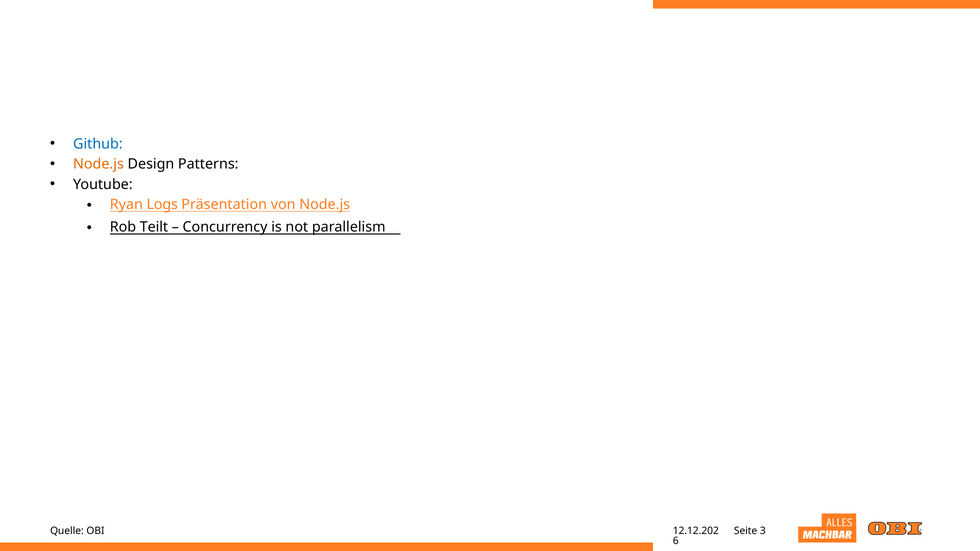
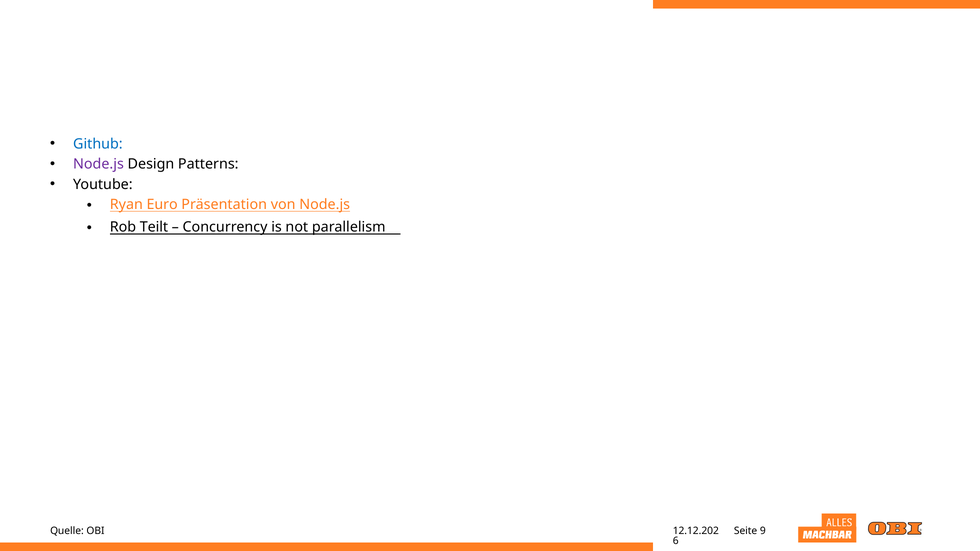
Node.js colour: orange -> purple (98, 164)
Logs: Logs -> Euro (162, 205)
3: 3 -> 9 (763, 531)
